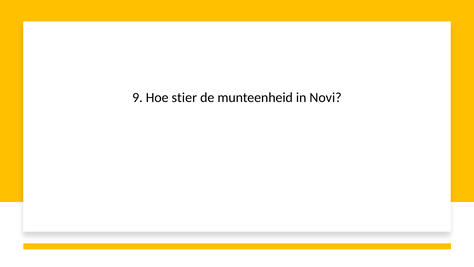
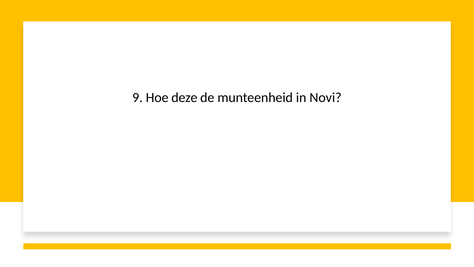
stier: stier -> deze (184, 98)
